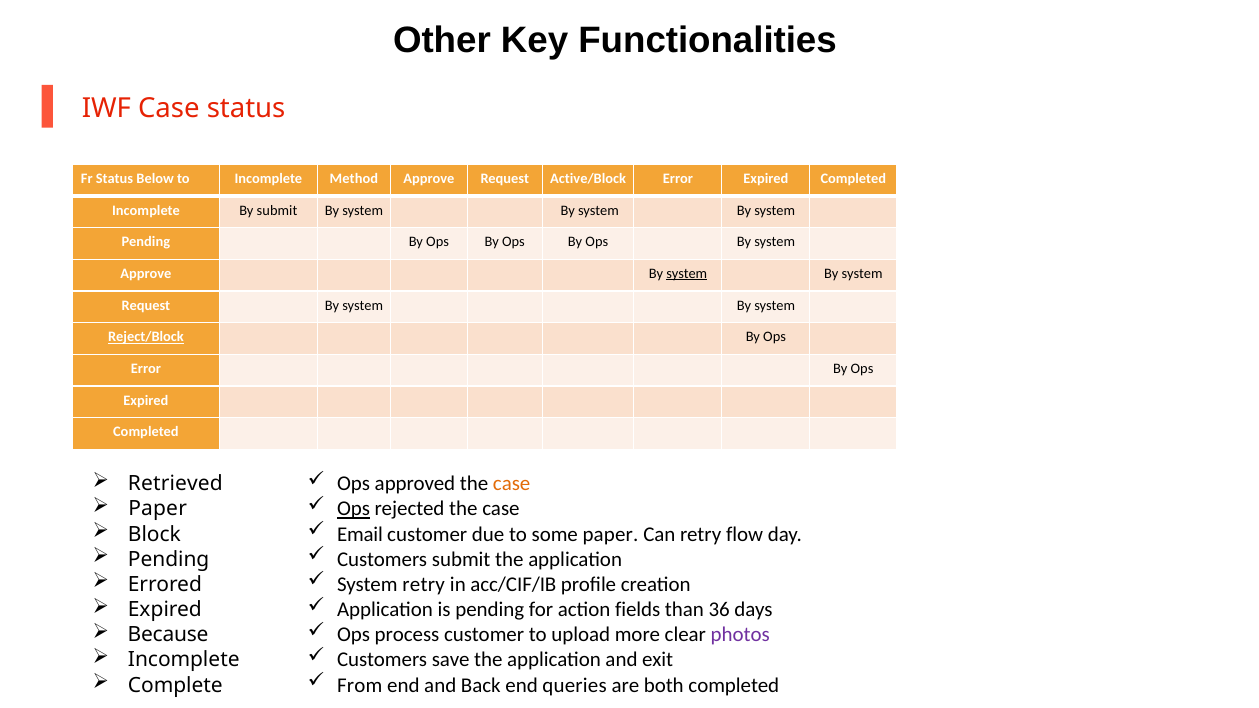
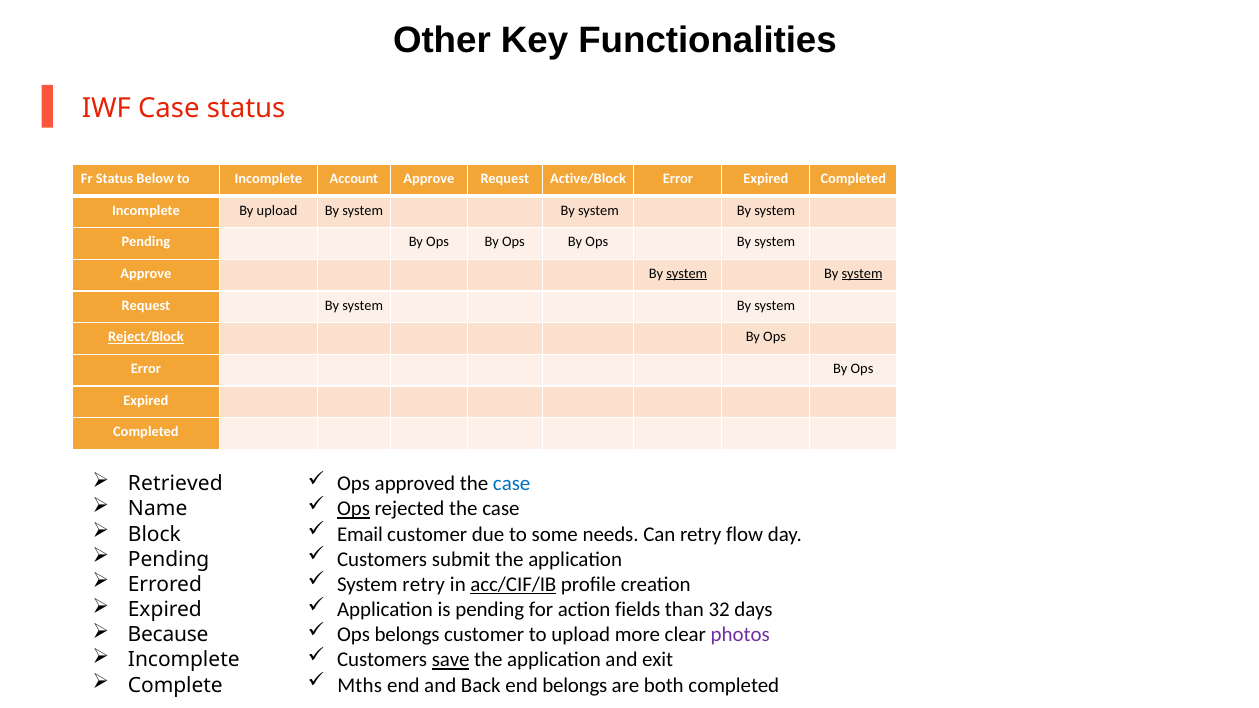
Method: Method -> Account (354, 179)
By submit: submit -> upload (277, 210)
system underline: none -> present (862, 274)
case colour: orange -> blue (512, 484)
Paper: Paper -> Name (158, 509)
some paper: paper -> needs (611, 534)
acc/CIF/IB underline: none -> present (513, 585)
36: 36 -> 32 (719, 610)
Ops process: process -> belongs (407, 635)
save underline: none -> present (451, 660)
From: From -> Mths (360, 685)
end queries: queries -> belongs (575, 685)
